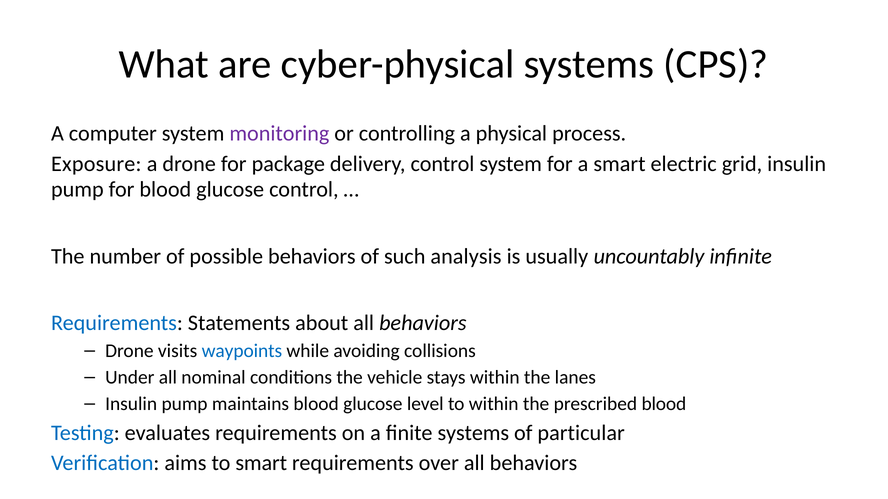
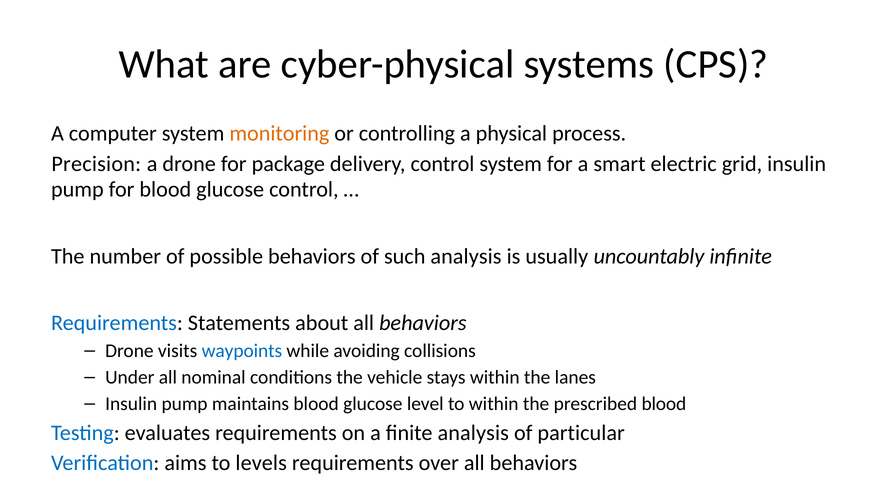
monitoring colour: purple -> orange (279, 134)
Exposure: Exposure -> Precision (96, 164)
finite systems: systems -> analysis (473, 433)
to smart: smart -> levels (261, 464)
